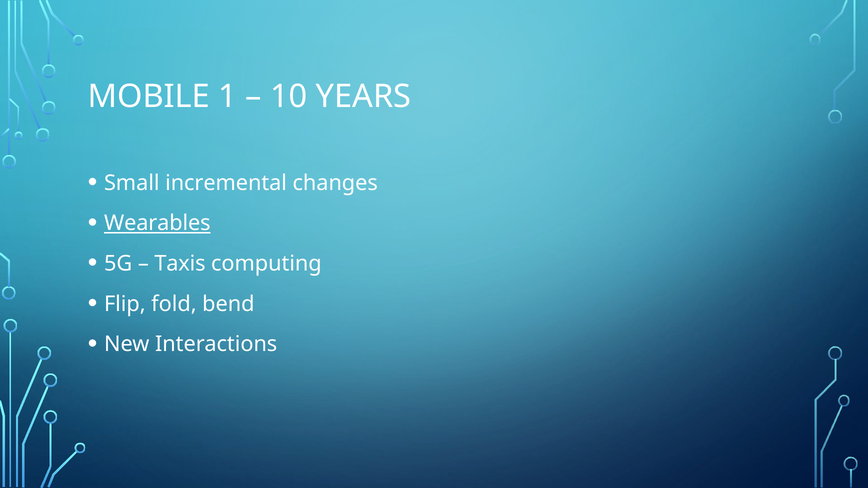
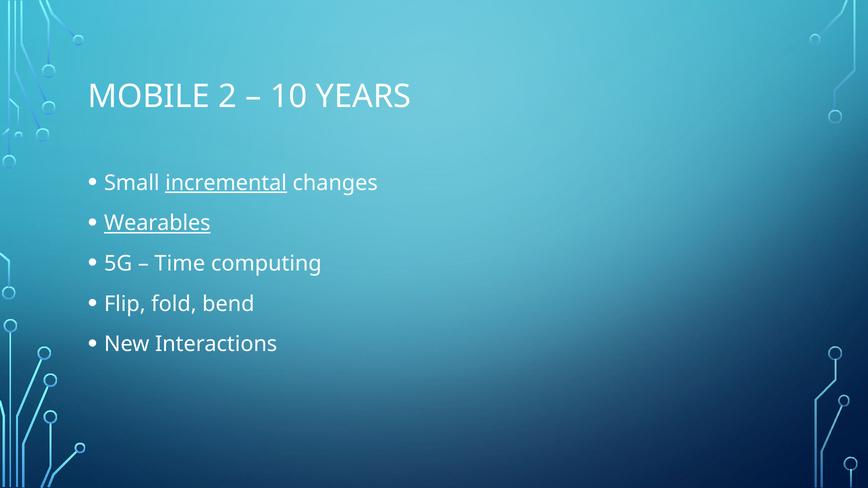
1: 1 -> 2 (228, 96)
incremental underline: none -> present (226, 183)
Taxis: Taxis -> Time (180, 264)
